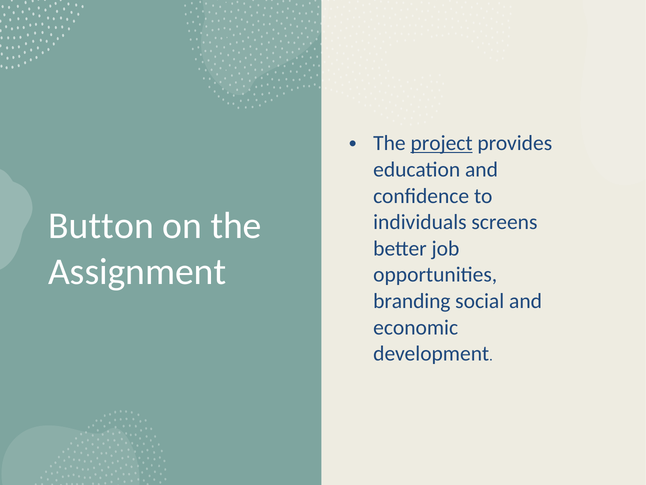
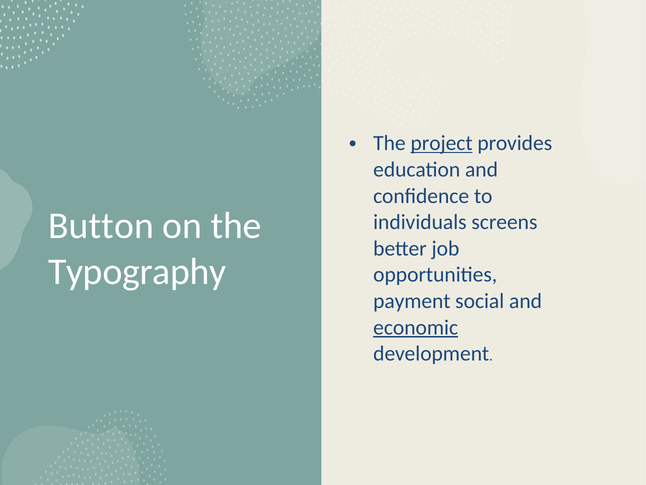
Assignment: Assignment -> Typography (137, 271)
branding: branding -> payment (412, 301)
economic underline: none -> present (416, 327)
